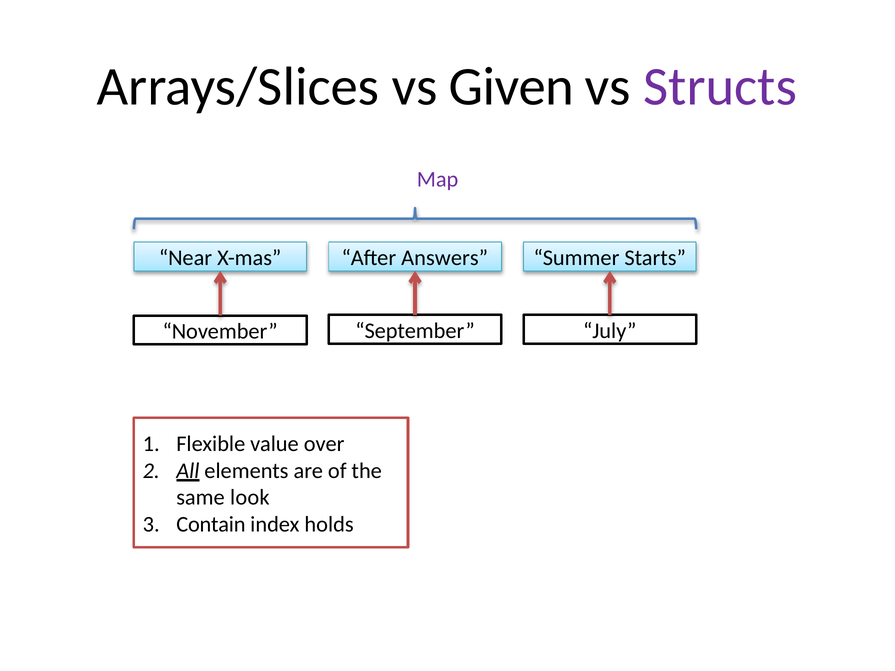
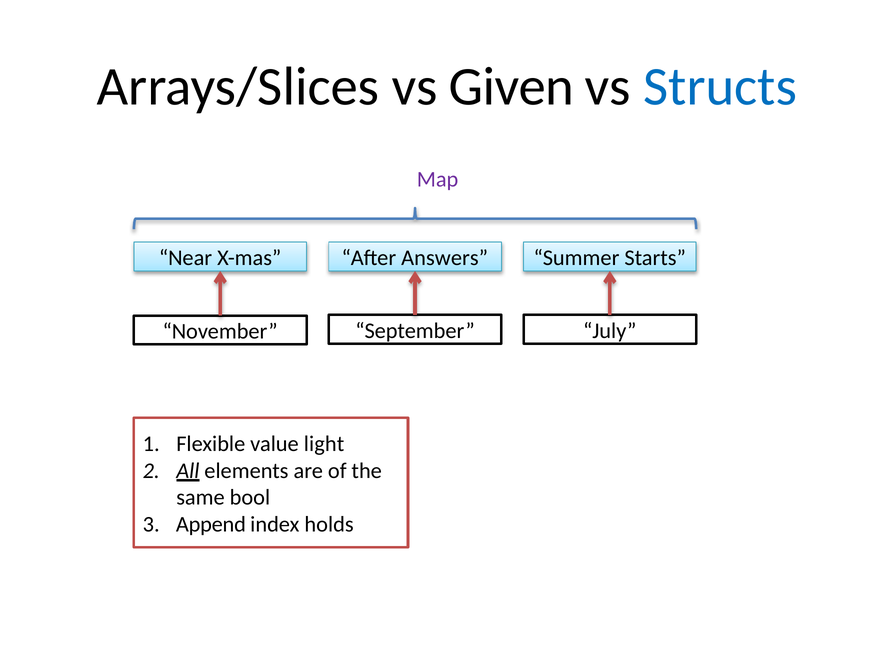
Structs colour: purple -> blue (720, 87)
over: over -> light (324, 444)
look: look -> bool (250, 498)
Contain: Contain -> Append (211, 525)
